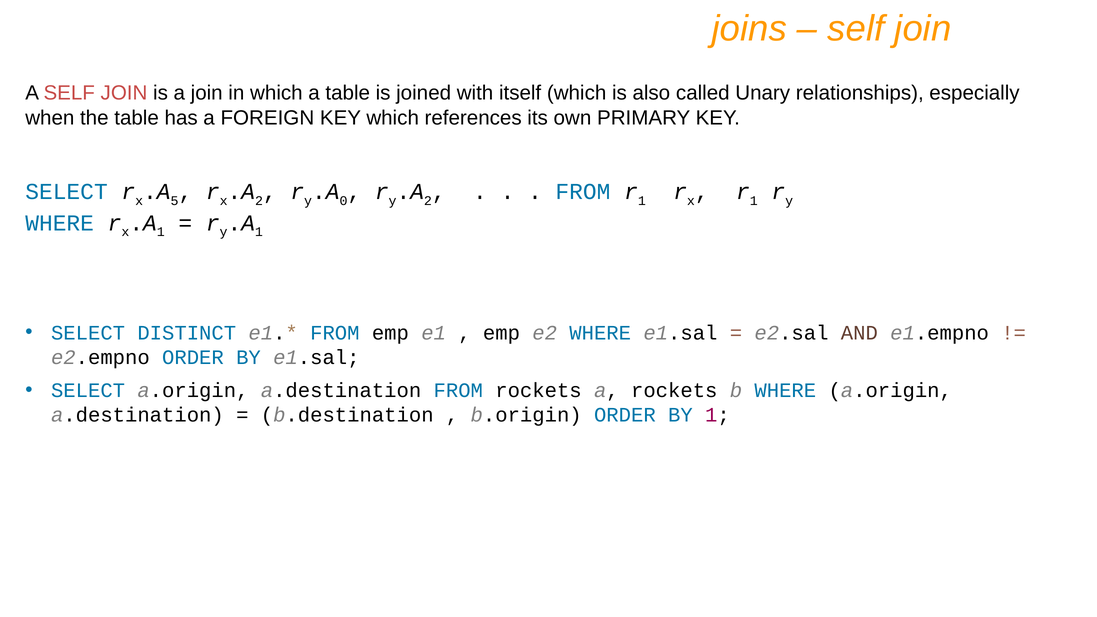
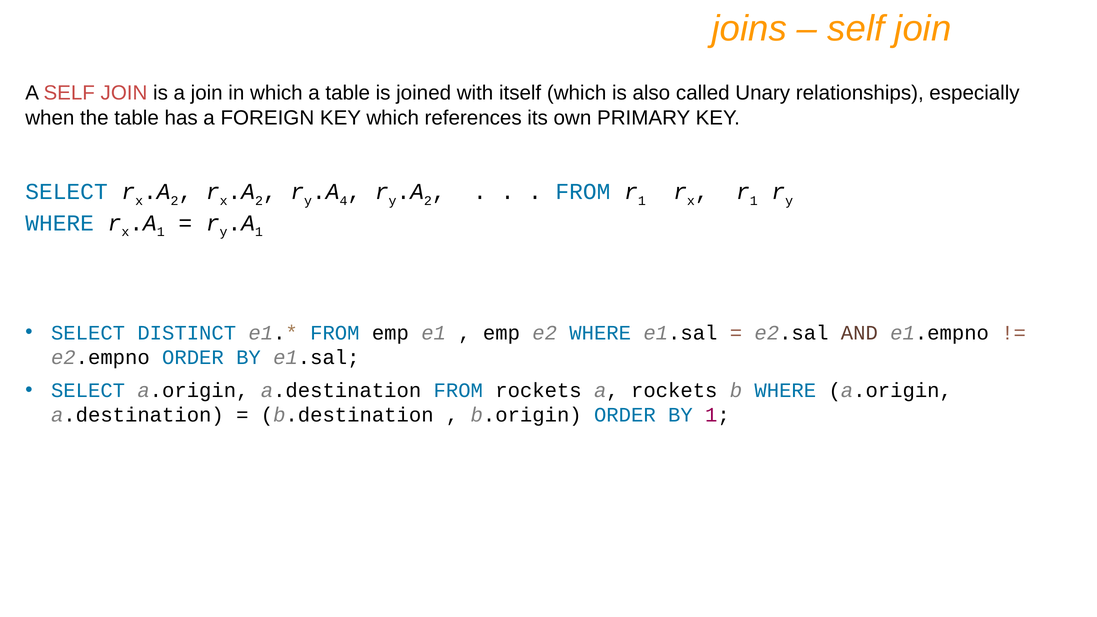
5: 5 -> 2 (175, 201)
0: 0 -> 4 (343, 201)
